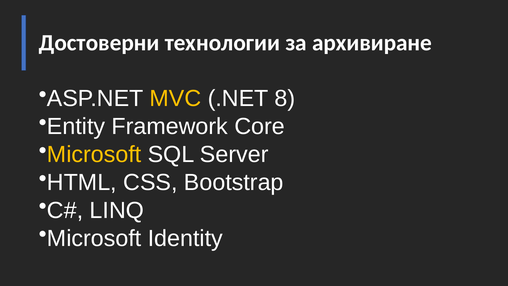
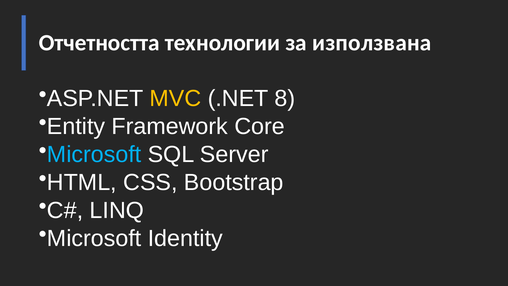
Достоверни: Достоверни -> Отчетността (99, 43)
архивиране: архивиране -> използвана (372, 43)
Microsoft colour: yellow -> light blue (94, 154)
